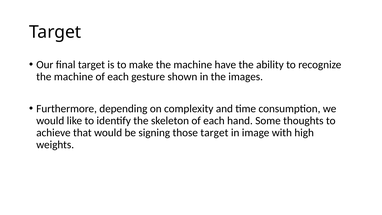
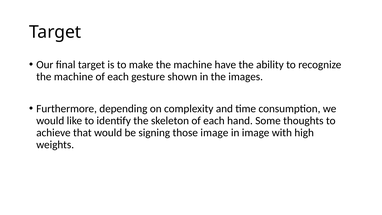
those target: target -> image (214, 133)
